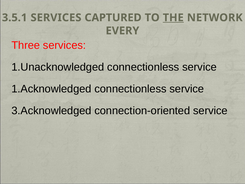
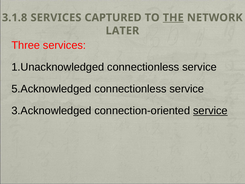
3.5.1: 3.5.1 -> 3.1.8 (15, 18)
EVERY: EVERY -> LATER (122, 31)
1.Acknowledged: 1.Acknowledged -> 5.Acknowledged (51, 89)
service underline: none -> present (210, 111)
